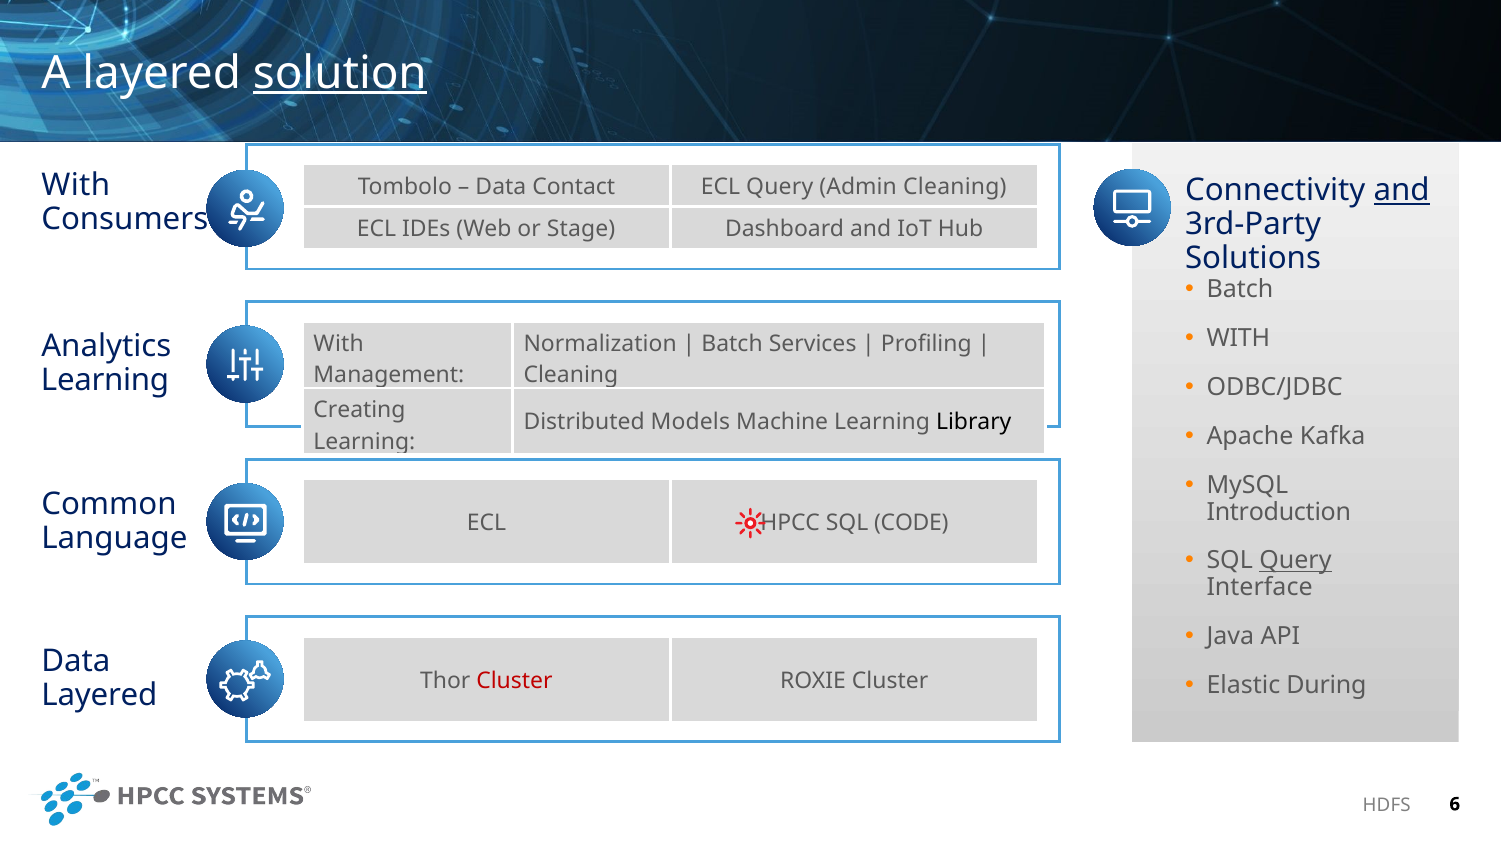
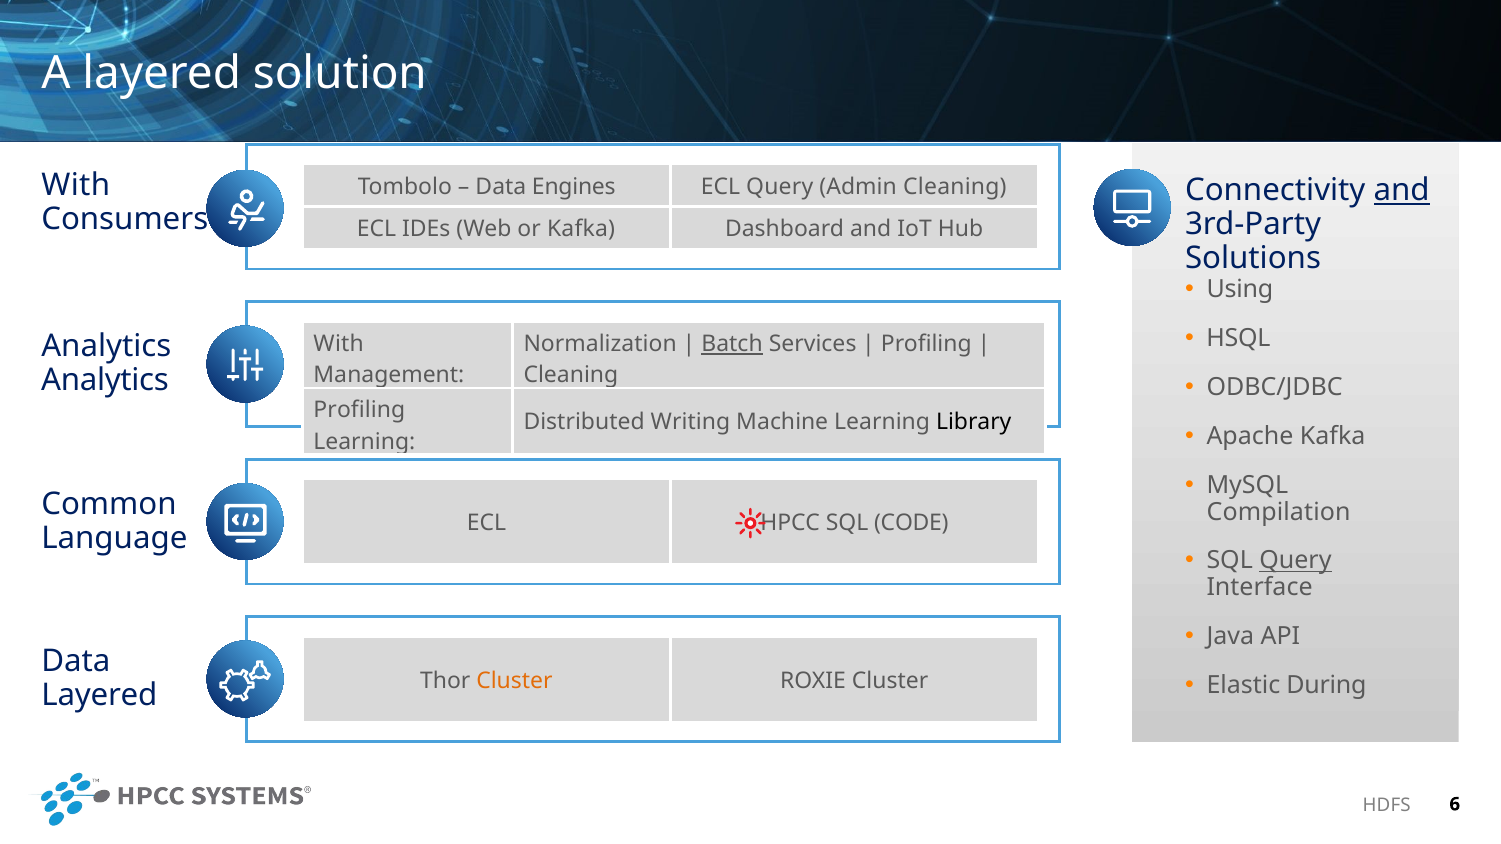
solution underline: present -> none (340, 73)
Contact: Contact -> Engines (574, 187)
or Stage: Stage -> Kafka (581, 229)
Batch: Batch -> Using (1240, 289)
WITH: WITH -> HSQL (1238, 338)
Batch underline: none -> present (732, 344)
Learning: Learning -> Analytics (105, 381)
Creating: Creating -> Profiling (359, 411)
Models: Models -> Writing (690, 423)
Introduction: Introduction -> Compilation (1279, 512)
Cluster colour: red -> orange (514, 681)
